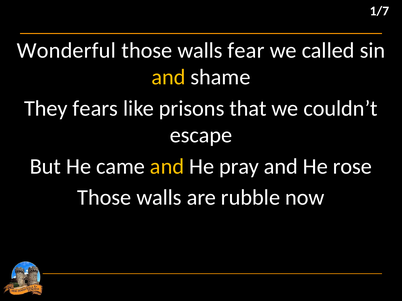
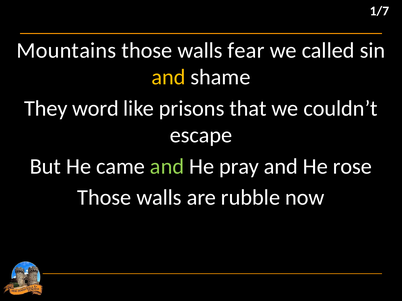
Wonderful: Wonderful -> Mountains (66, 51)
fears: fears -> word (95, 109)
and colour: yellow -> light green (167, 167)
